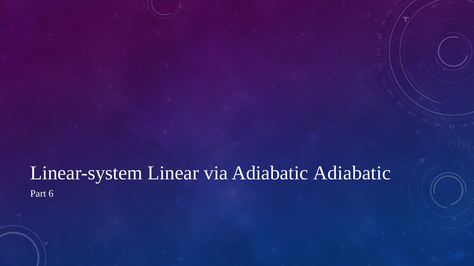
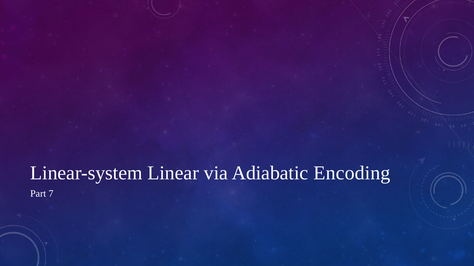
Adiabatic Adiabatic: Adiabatic -> Encoding (352, 173)
6: 6 -> 7 (51, 194)
